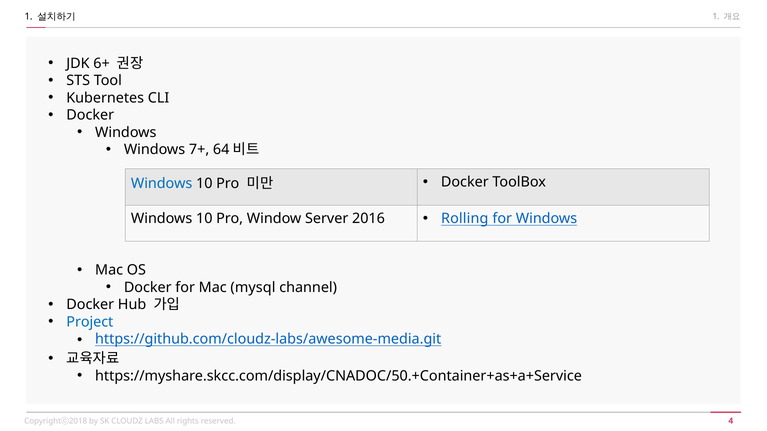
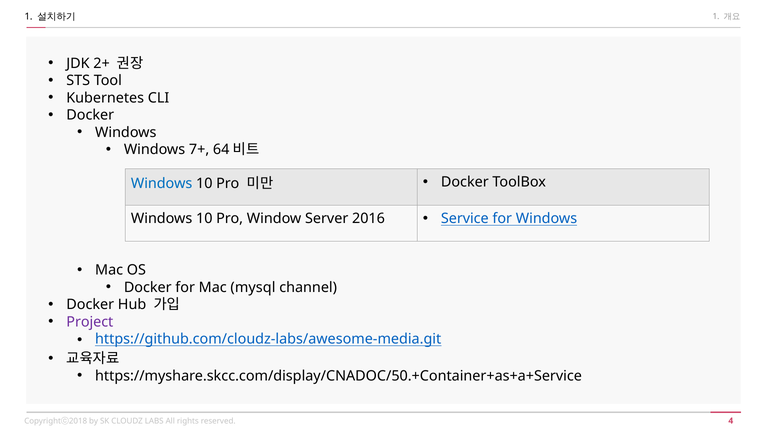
6+: 6+ -> 2+ (102, 63)
Rolling: Rolling -> Service (465, 219)
Project colour: blue -> purple (90, 322)
